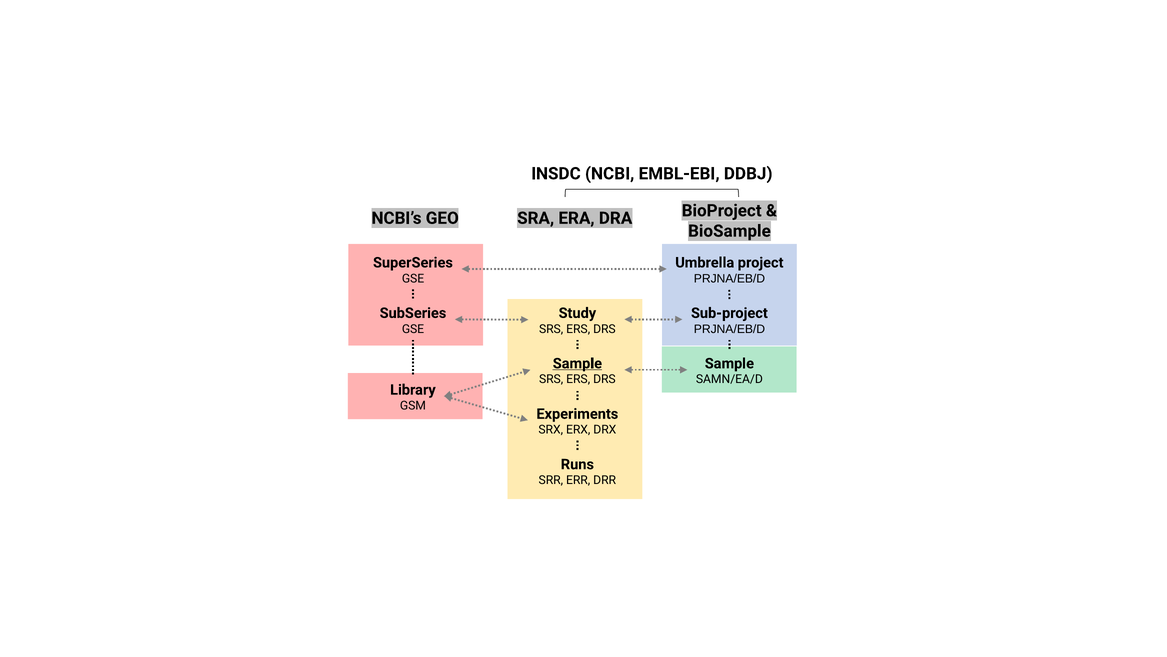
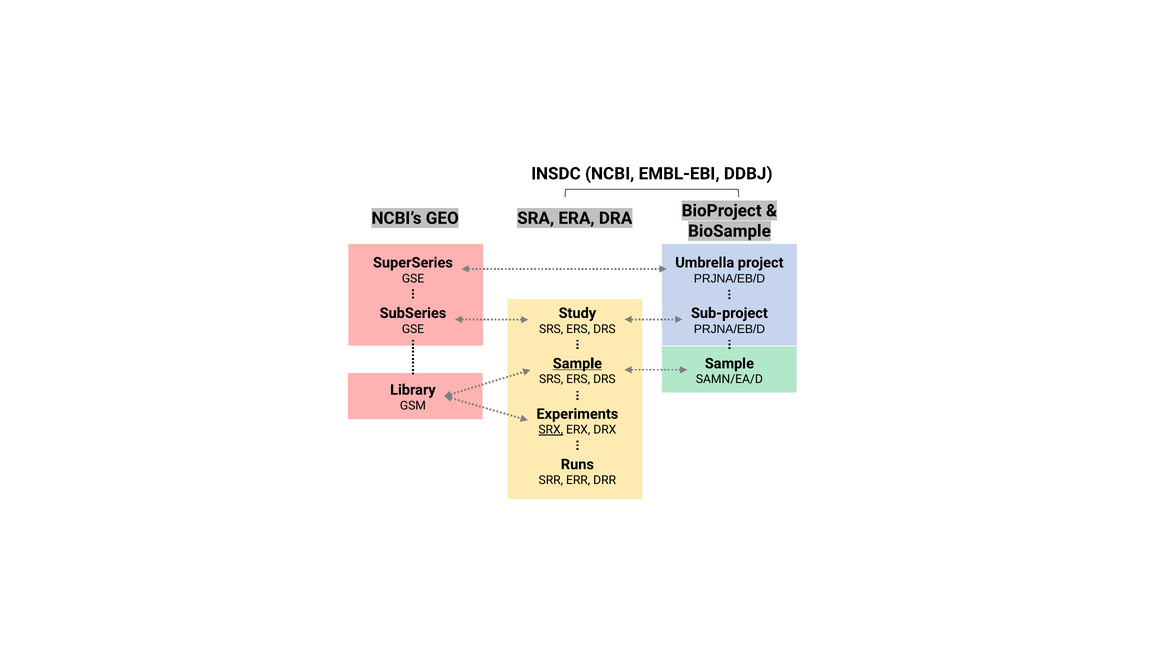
SRX underline: none -> present (551, 430)
